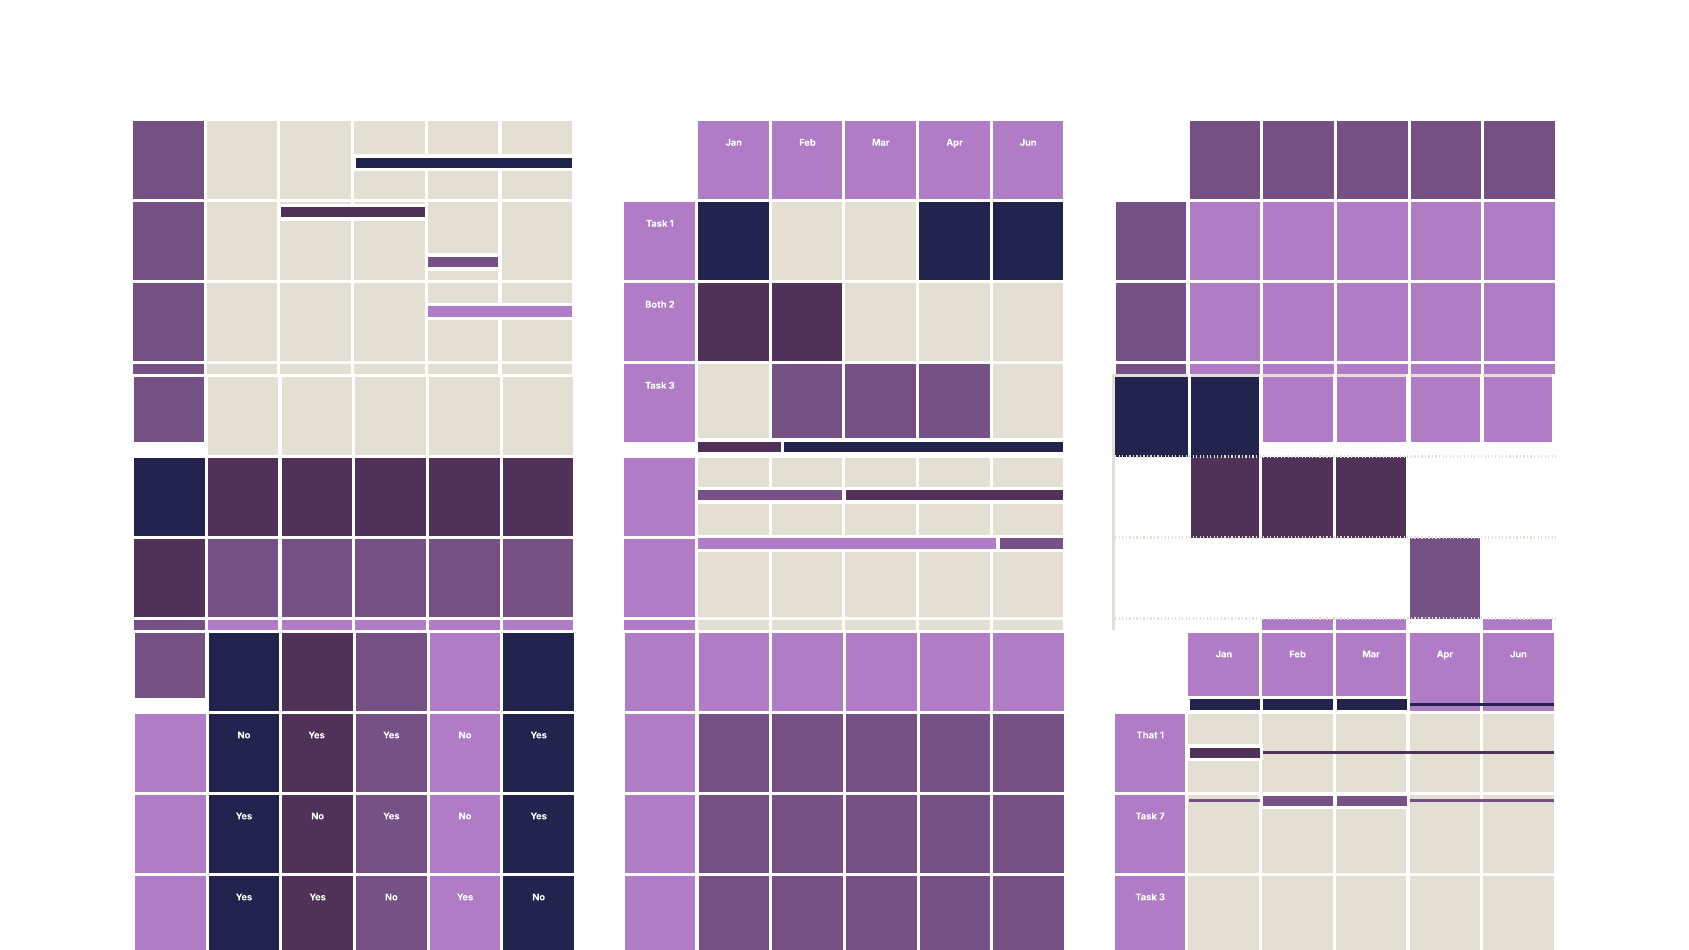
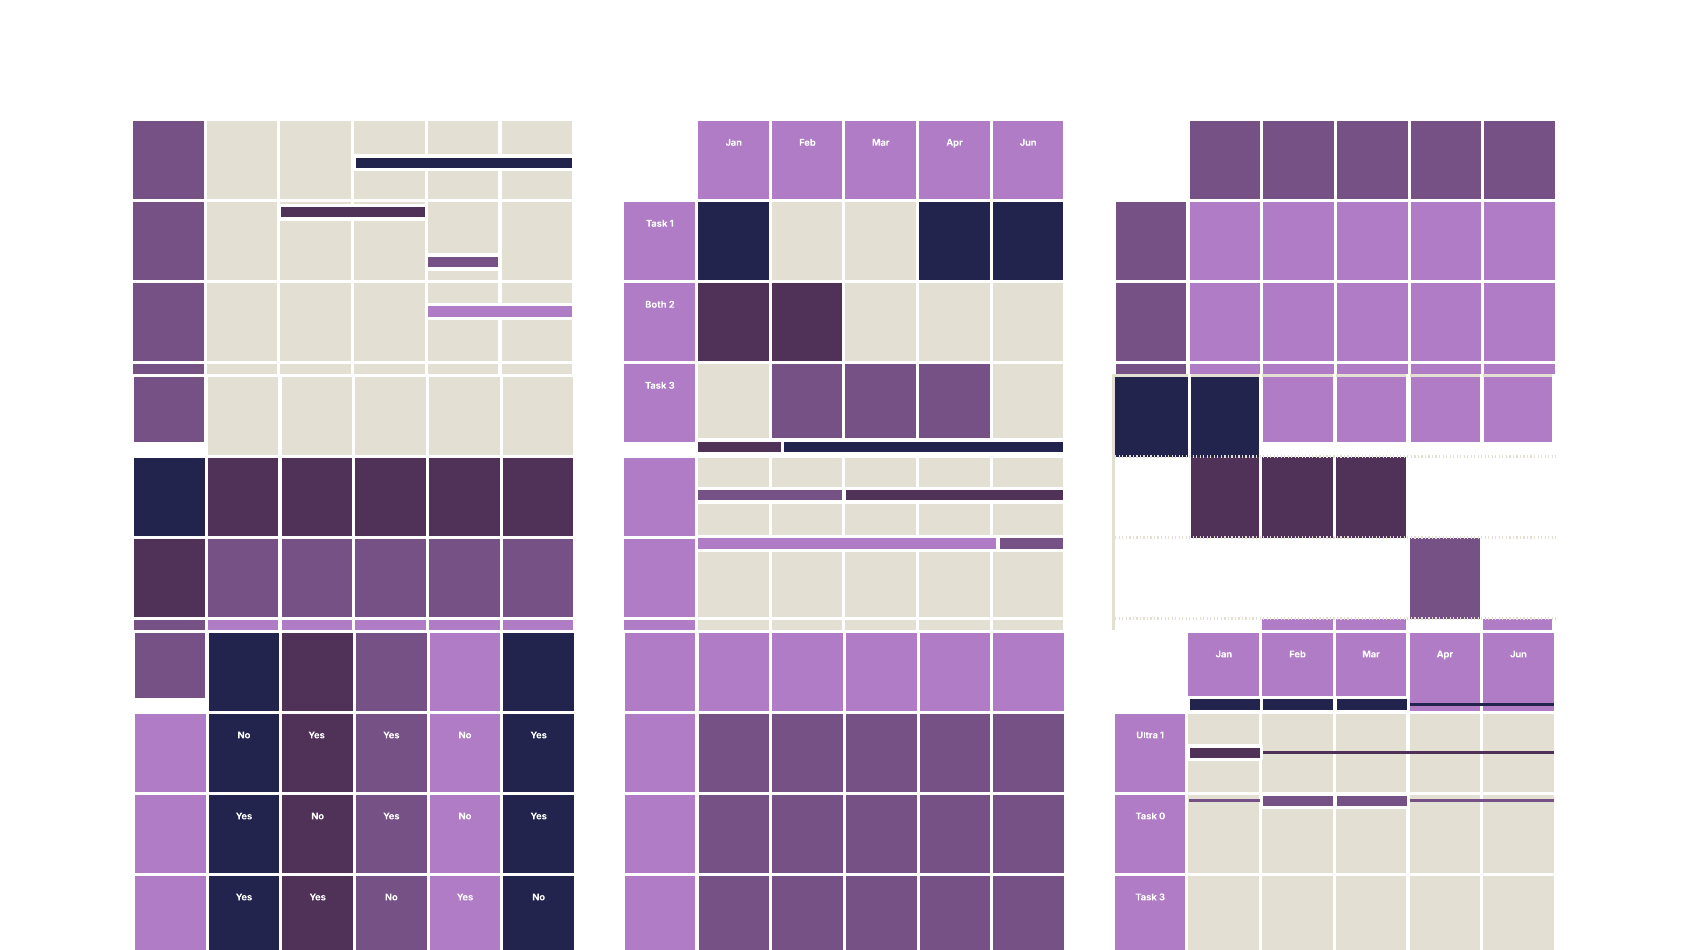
That: That -> Ultra (1147, 735)
7: 7 -> 0 (1162, 816)
